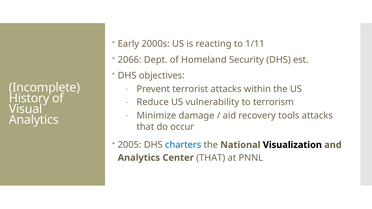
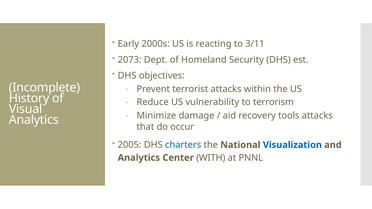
1/11: 1/11 -> 3/11 (255, 44)
2066: 2066 -> 2073 (130, 60)
Visualization colour: black -> blue (292, 145)
Center THAT: THAT -> WITH (211, 158)
